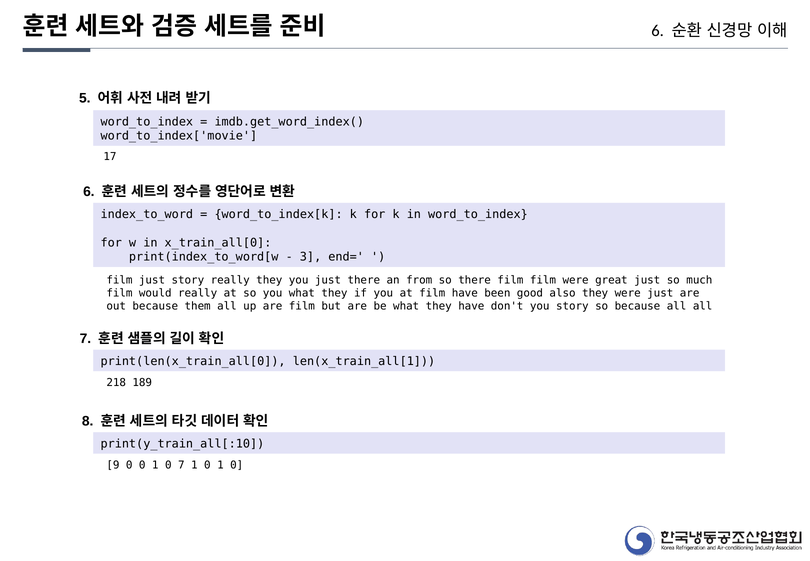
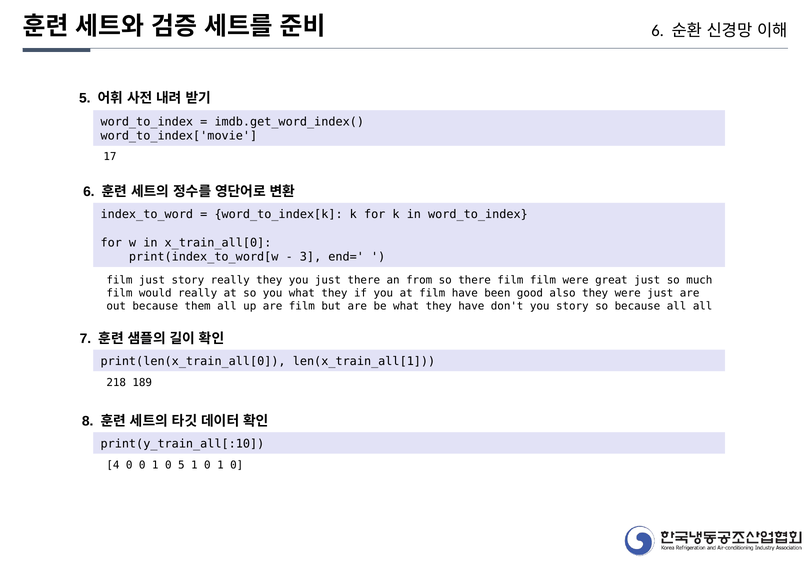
9: 9 -> 4 (113, 465)
0 7: 7 -> 5 (181, 465)
